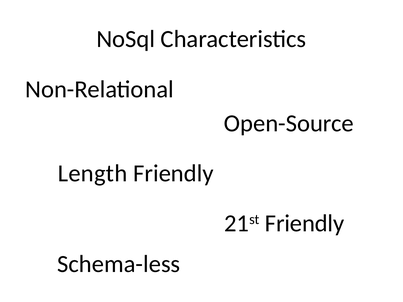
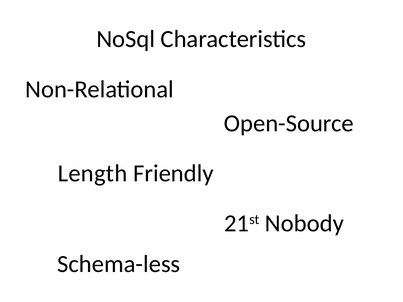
21st Friendly: Friendly -> Nobody (304, 224)
